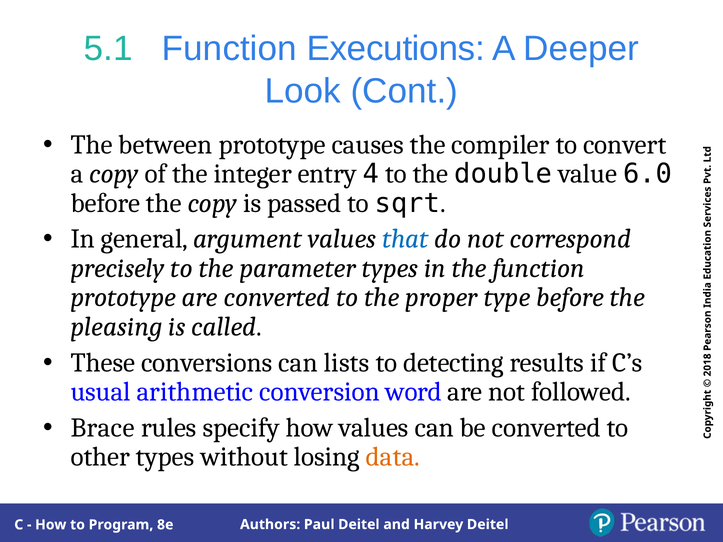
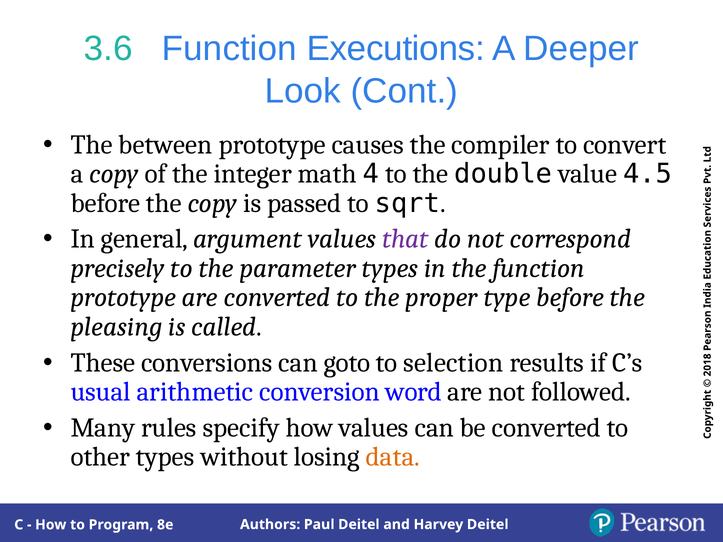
5.1: 5.1 -> 3.6 (108, 49)
entry: entry -> math (327, 174)
6.0: 6.0 -> 4.5 (647, 174)
that colour: blue -> purple (405, 239)
lists: lists -> goto (347, 363)
detecting: detecting -> selection (453, 363)
Brace: Brace -> Many (103, 428)
